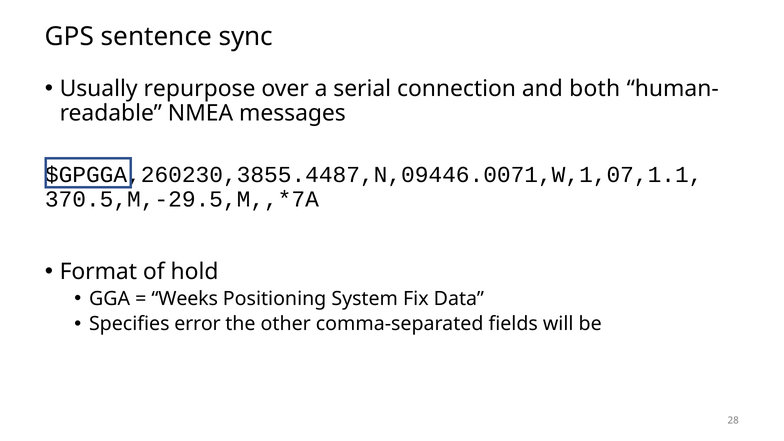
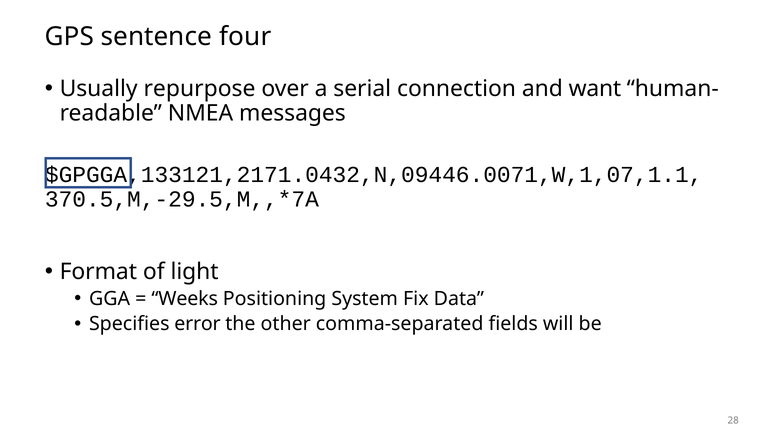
sync: sync -> four (245, 37)
both: both -> want (595, 89)
$GPGGA,260230,3855.4487,N,09446.0071,W,1,07,1.1: $GPGGA,260230,3855.4487,N,09446.0071,W,1,07,1.1 -> $GPGGA,133121,2171.0432,N,09446.0071,W,1,07,1.1 (374, 175)
hold: hold -> light (195, 272)
